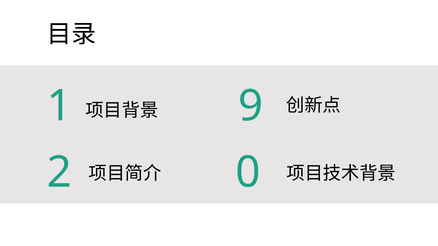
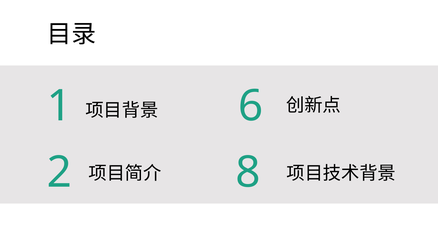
9: 9 -> 6 (251, 106)
0: 0 -> 8 (248, 173)
